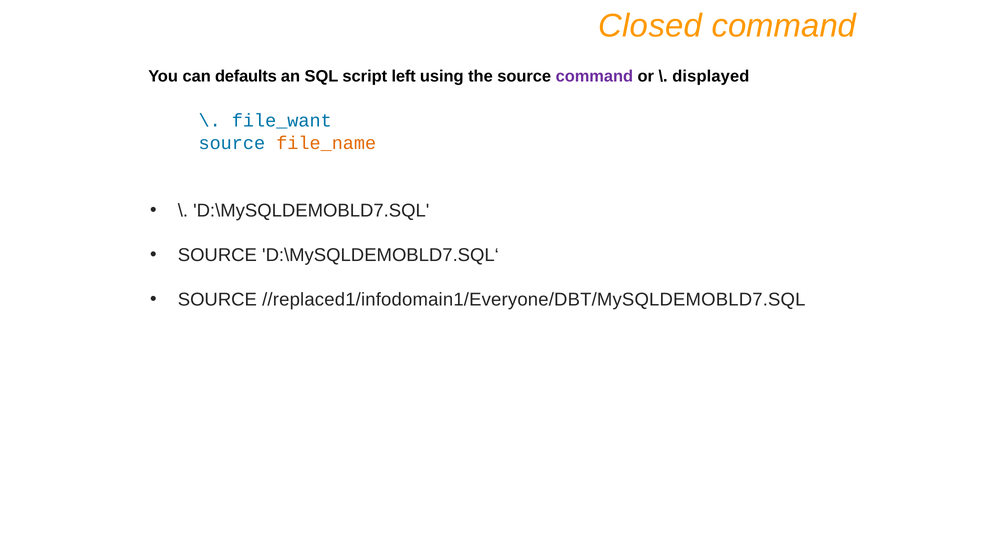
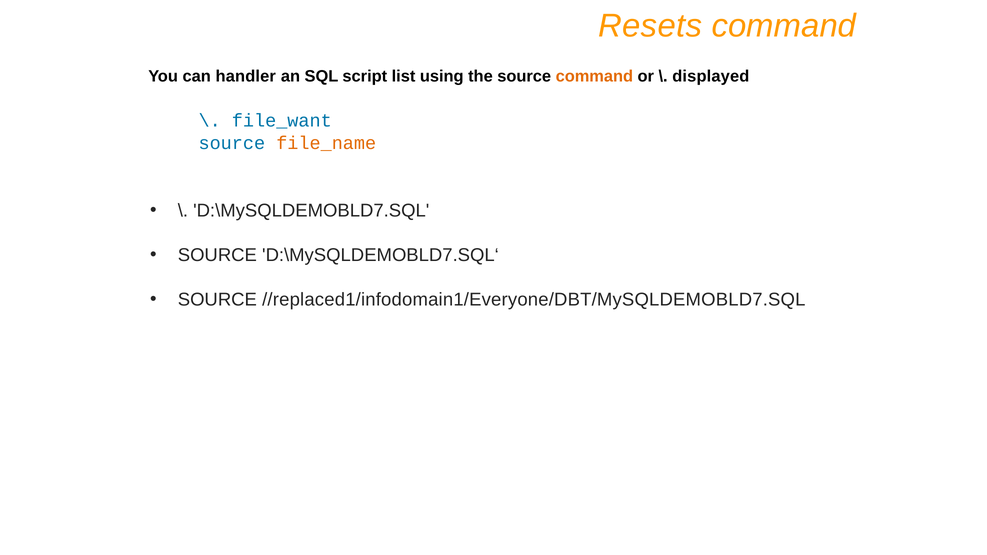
Closed: Closed -> Resets (650, 26)
defaults: defaults -> handler (246, 76)
left: left -> list (404, 76)
command colour: purple -> orange (594, 76)
